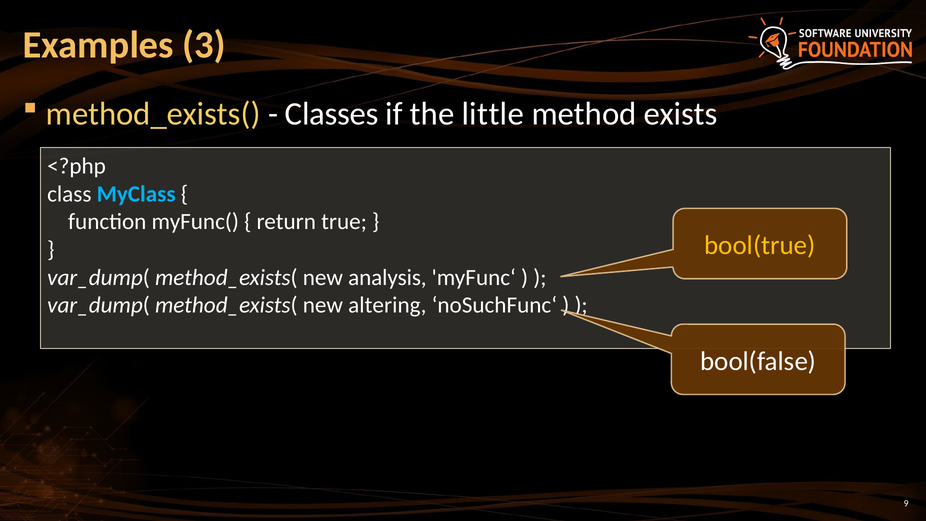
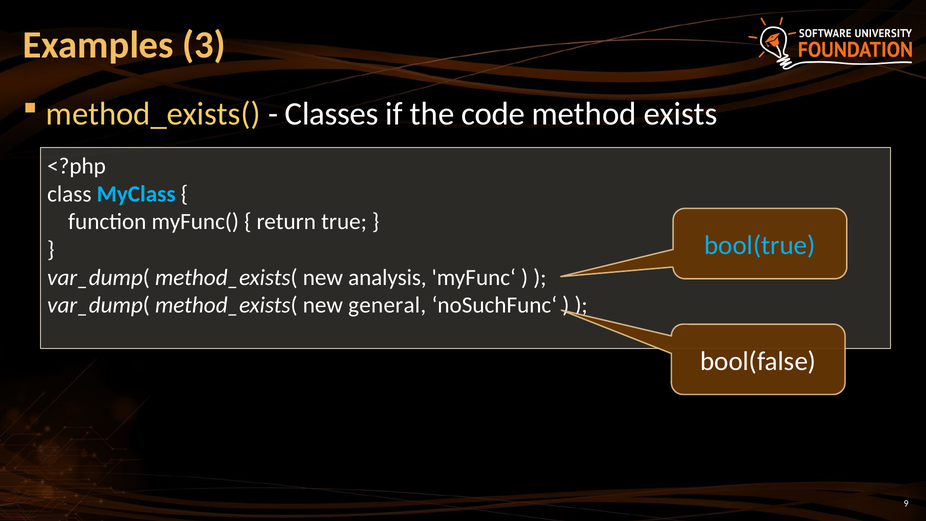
little: little -> code (493, 114)
bool(true colour: yellow -> light blue (760, 245)
altering: altering -> general (387, 305)
